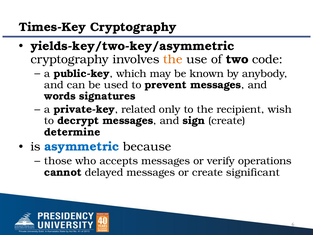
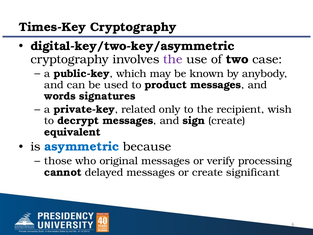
yields-key/two-key/asymmetric: yields-key/two-key/asymmetric -> digital-key/two-key/asymmetric (133, 46)
the colour: orange -> purple (173, 59)
code: code -> case (267, 59)
prevent: prevent -> product (166, 85)
determine: determine -> equivalent (72, 132)
accepts: accepts -> original (119, 161)
operations: operations -> processing (265, 161)
